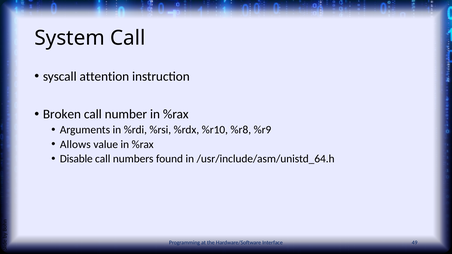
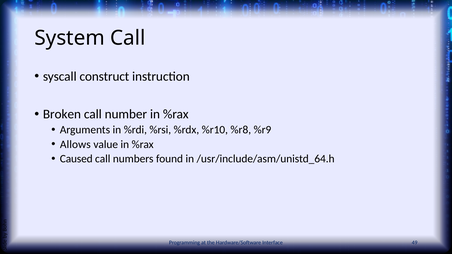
attention: attention -> construct (104, 76)
Disable: Disable -> Caused (76, 159)
